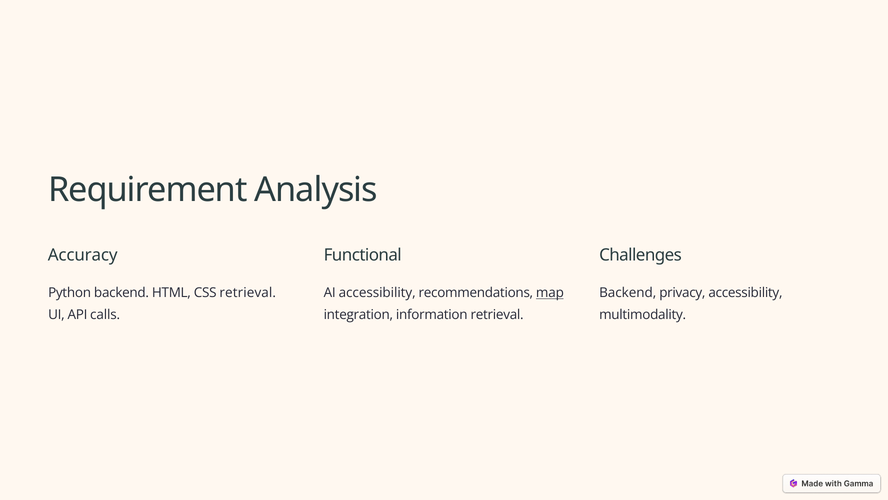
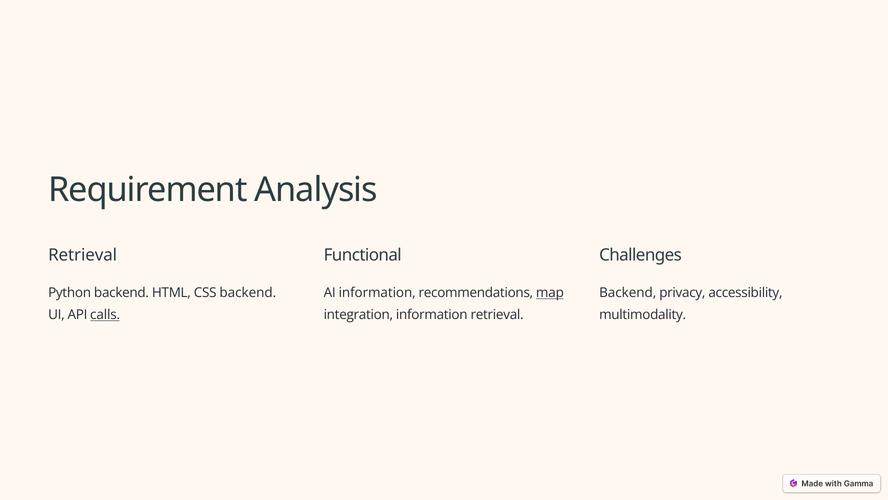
Accuracy: Accuracy -> Retrieval (83, 255)
CSS retrieval: retrieval -> backend (248, 293)
AI accessibility: accessibility -> information (377, 293)
calls underline: none -> present (105, 315)
